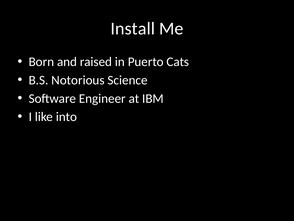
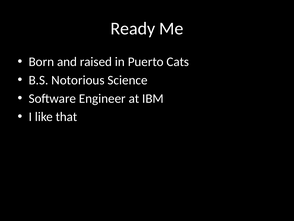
Install: Install -> Ready (133, 28)
into: into -> that (66, 117)
